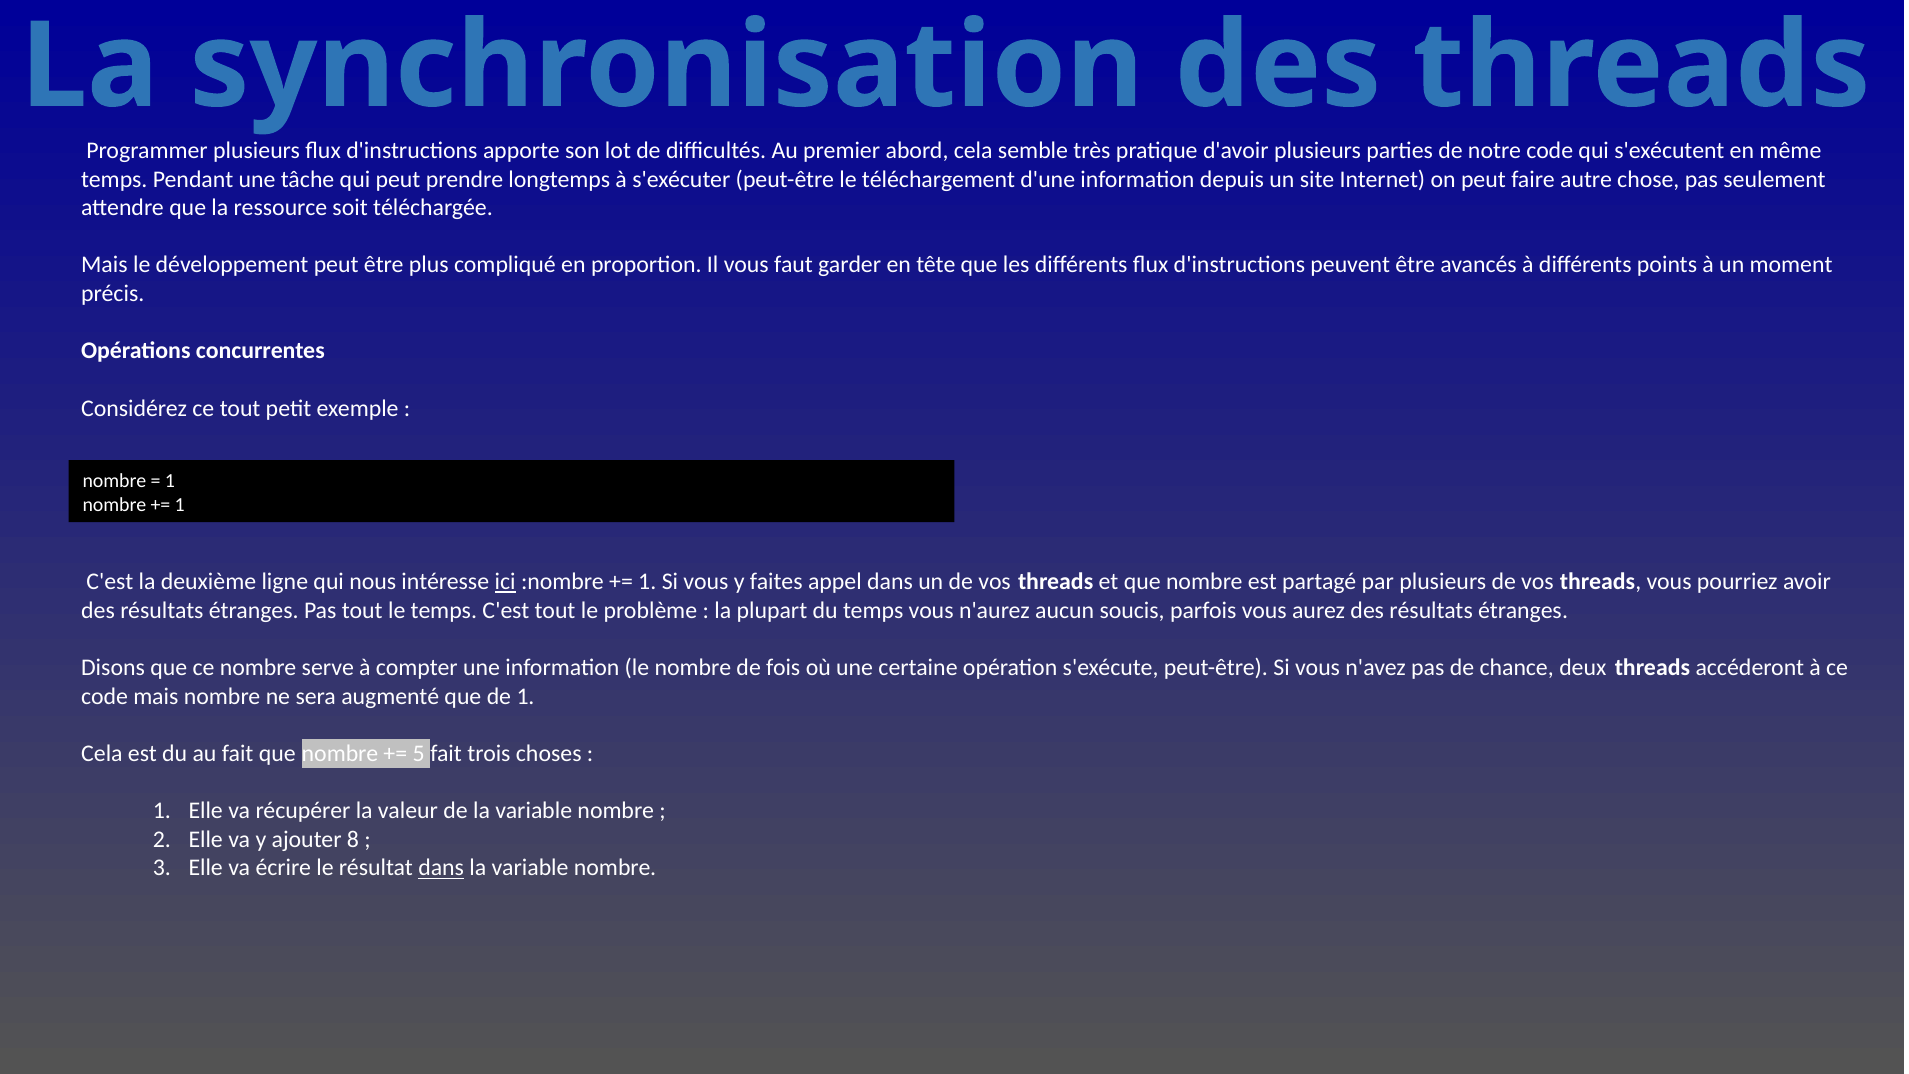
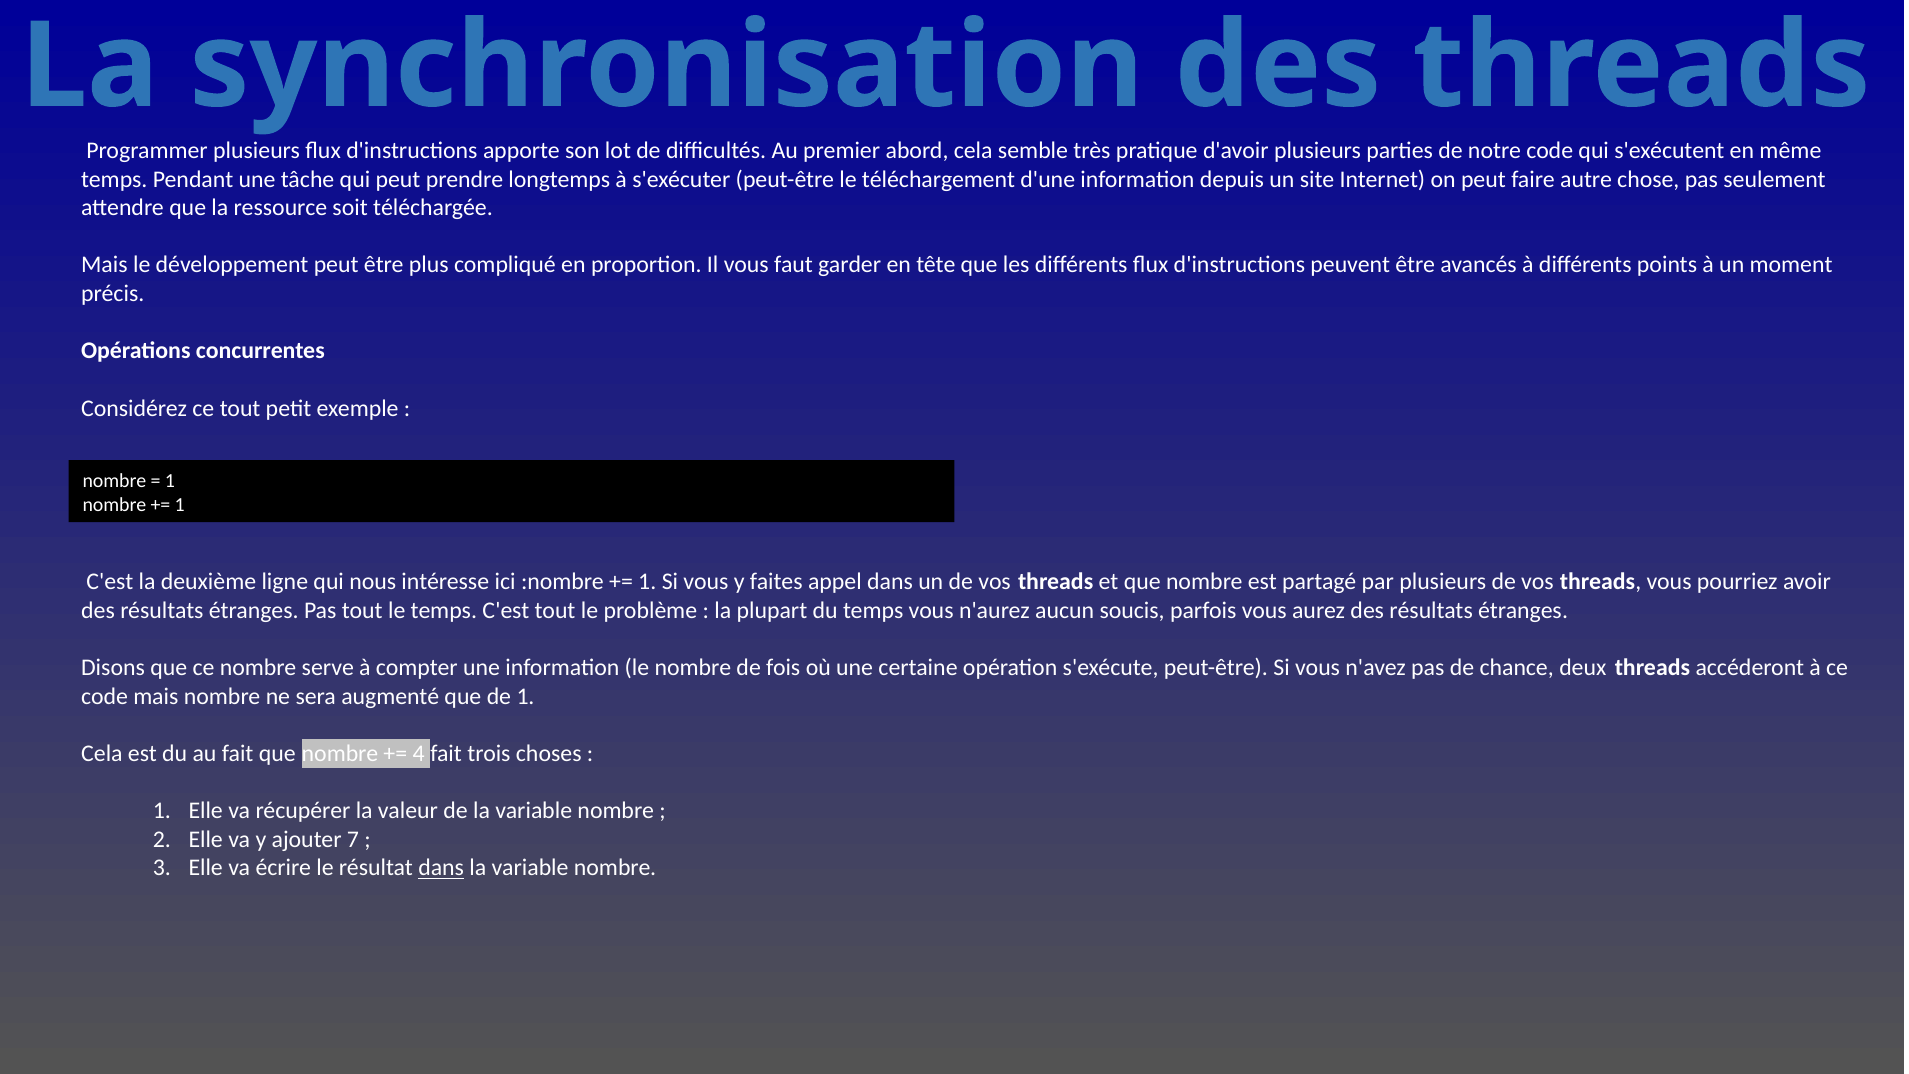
ici underline: present -> none (505, 582)
5: 5 -> 4 (419, 753)
8: 8 -> 7 (353, 839)
